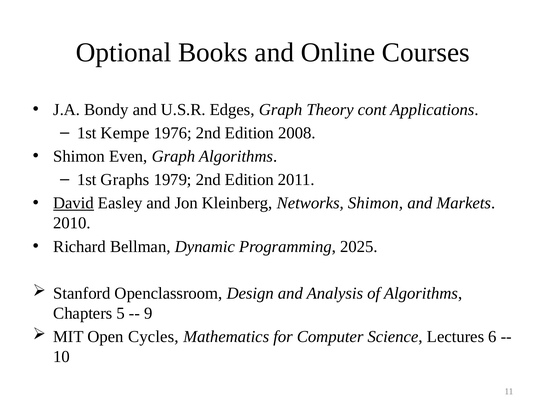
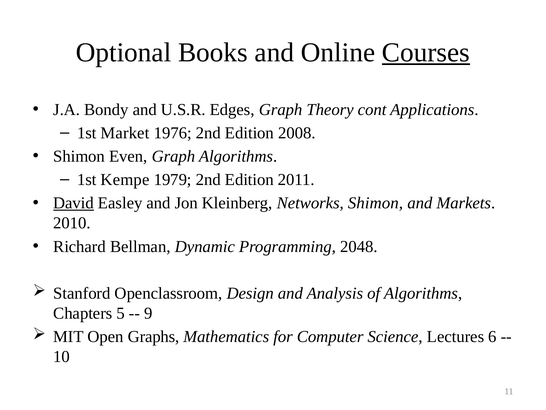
Courses underline: none -> present (426, 52)
Kempe: Kempe -> Market (125, 133)
Graphs: Graphs -> Kempe (125, 179)
2025: 2025 -> 2048 (359, 246)
Cycles: Cycles -> Graphs (154, 336)
